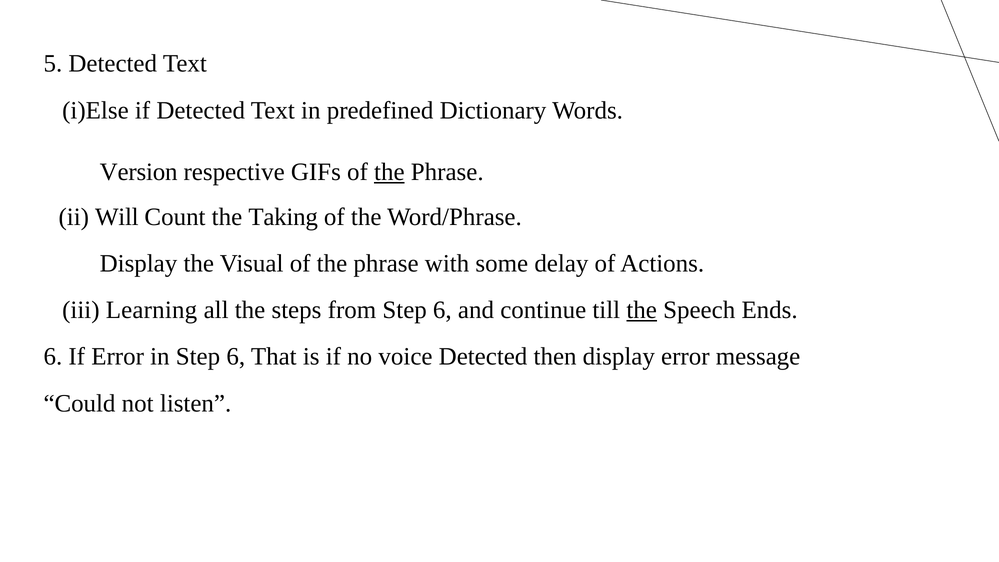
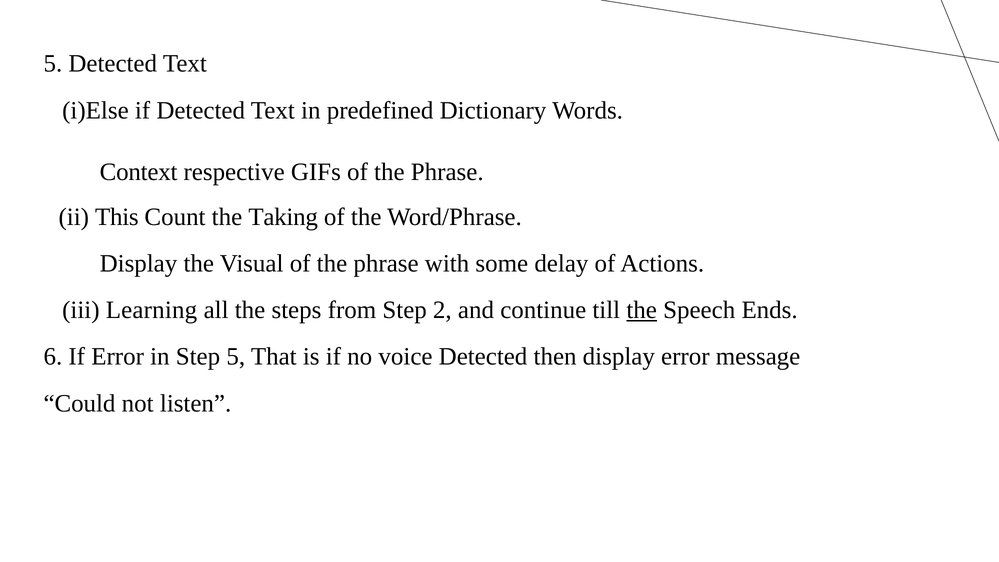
Version: Version -> Context (139, 172)
the underline: present -> none (389, 172)
Will: Will -> This (117, 217)
from Step 6: 6 -> 2 (442, 310)
in Step 6: 6 -> 5 (236, 357)
